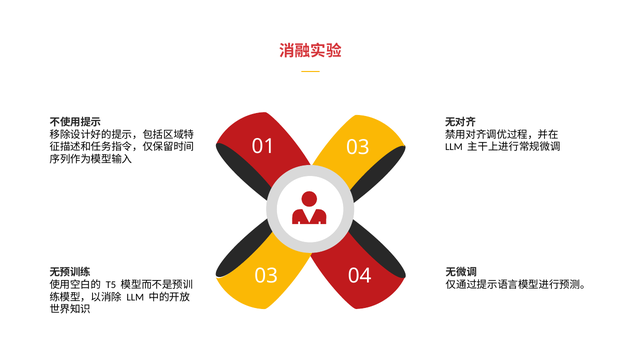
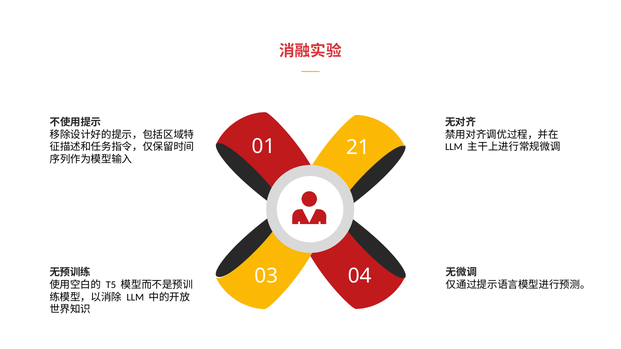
01 03: 03 -> 21 (358, 148)
